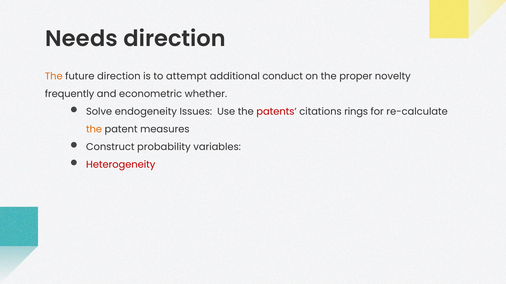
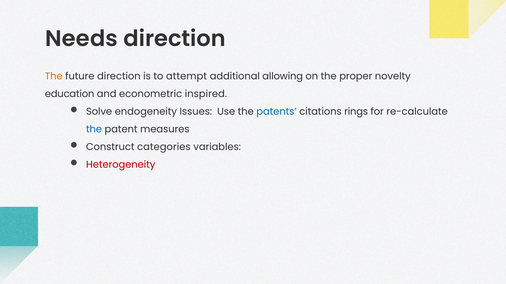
conduct: conduct -> allowing (283, 77)
frequently: frequently -> education (70, 94)
whether: whether -> inspired (206, 94)
patents colour: red -> blue (277, 112)
the colour: orange -> blue (94, 130)
probability: probability -> categories (164, 147)
